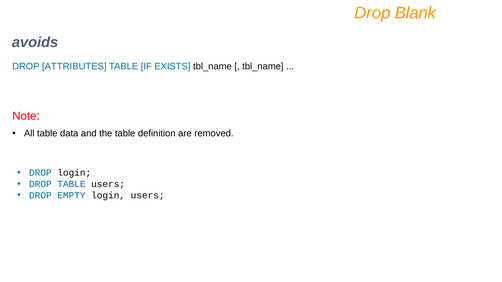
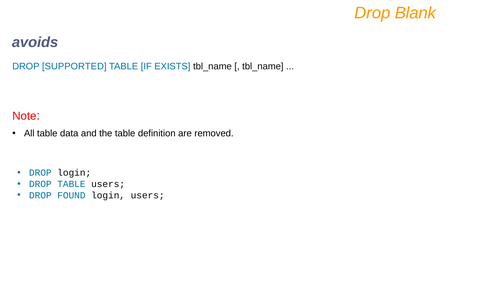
ATTRIBUTES: ATTRIBUTES -> SUPPORTED (74, 67)
EMPTY: EMPTY -> FOUND (71, 196)
